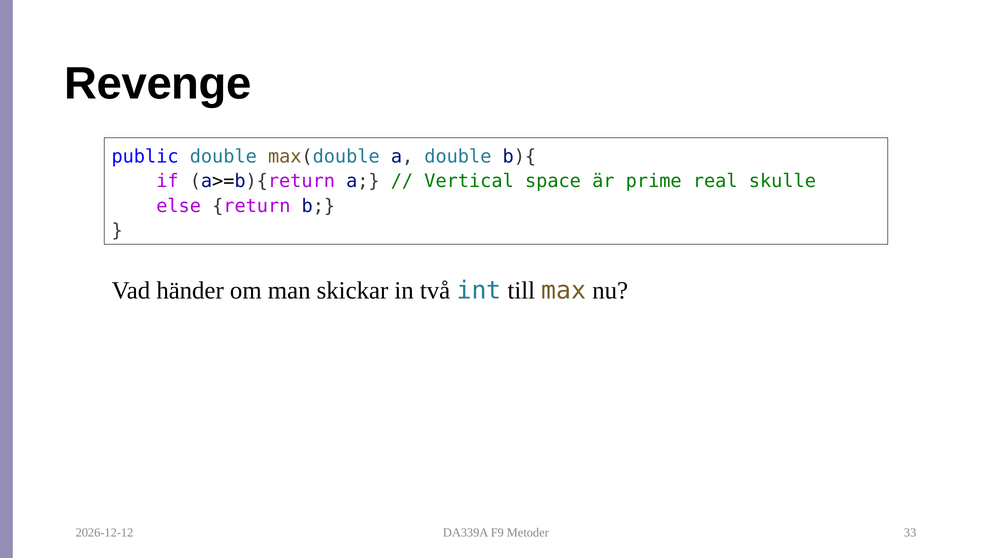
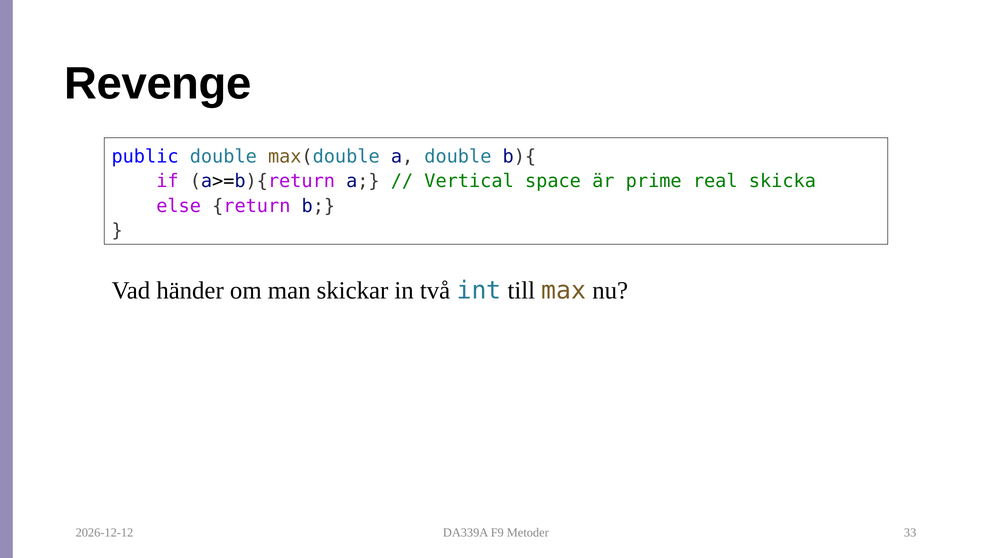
skulle: skulle -> skicka (782, 181)
